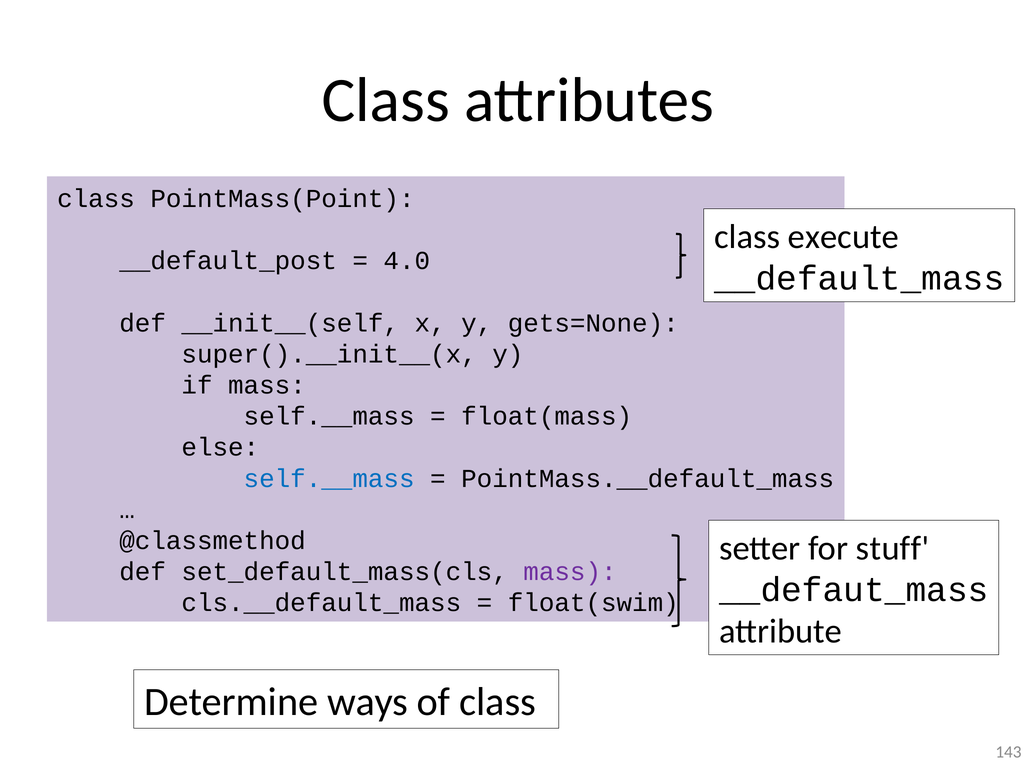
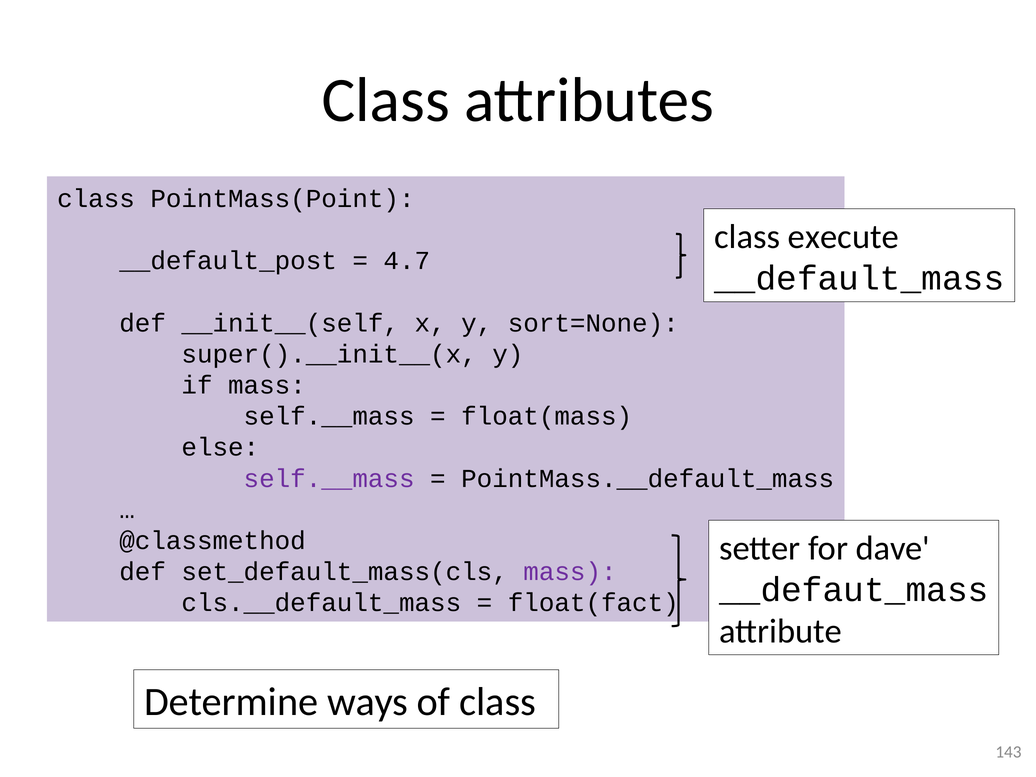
4.0: 4.0 -> 4.7 (407, 261)
gets=None: gets=None -> sort=None (593, 323)
self.__mass colour: blue -> purple (329, 478)
stuff: stuff -> dave (893, 548)
float(swim: float(swim -> float(fact (593, 603)
